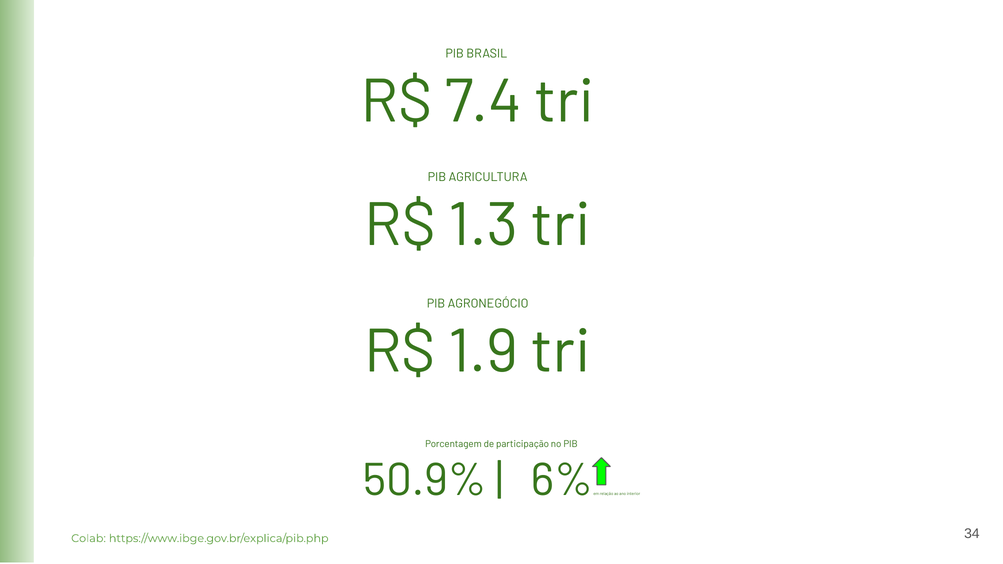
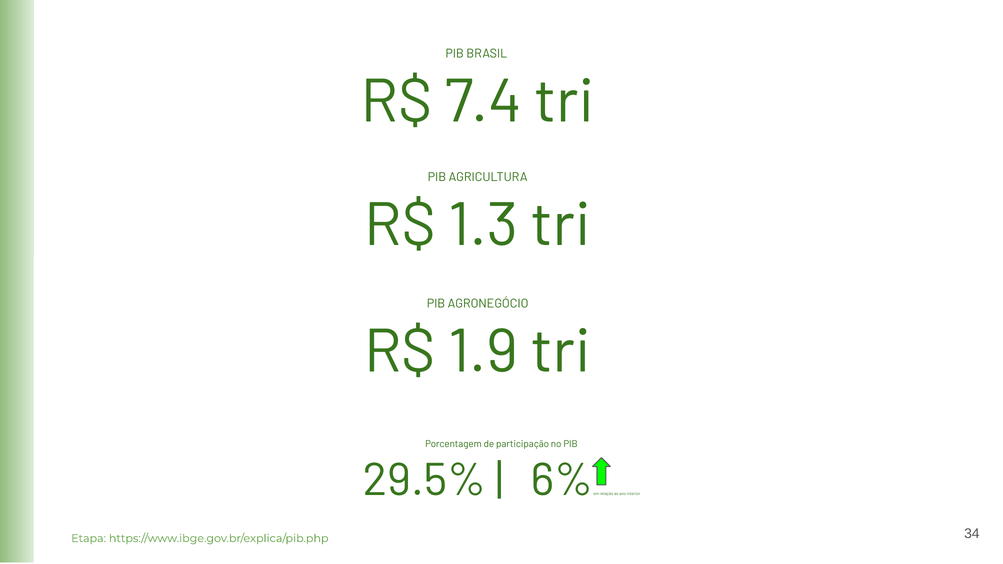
50.9%: 50.9% -> 29.5% (425, 480)
Colab: Colab -> Etapa (89, 539)
